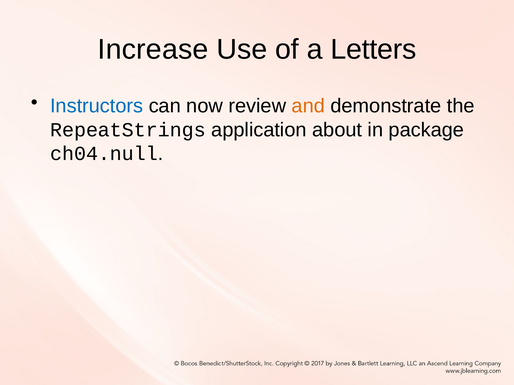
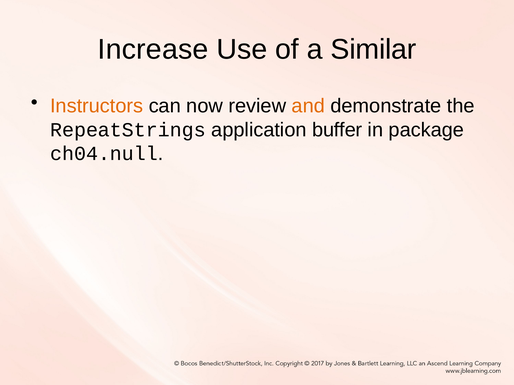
Letters: Letters -> Similar (373, 50)
Instructors colour: blue -> orange (97, 106)
about: about -> buffer (337, 130)
